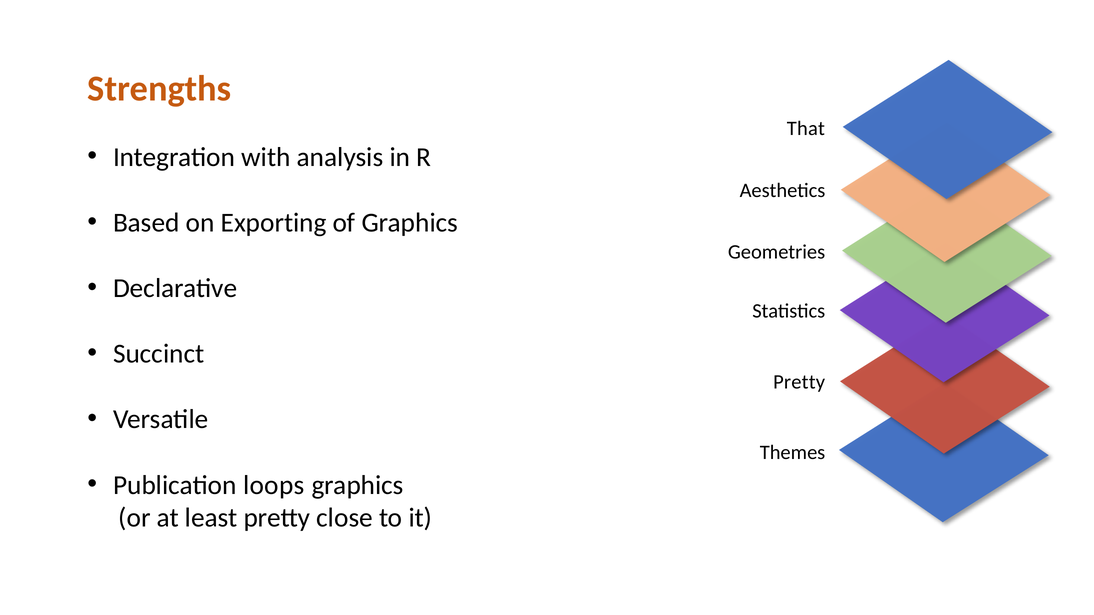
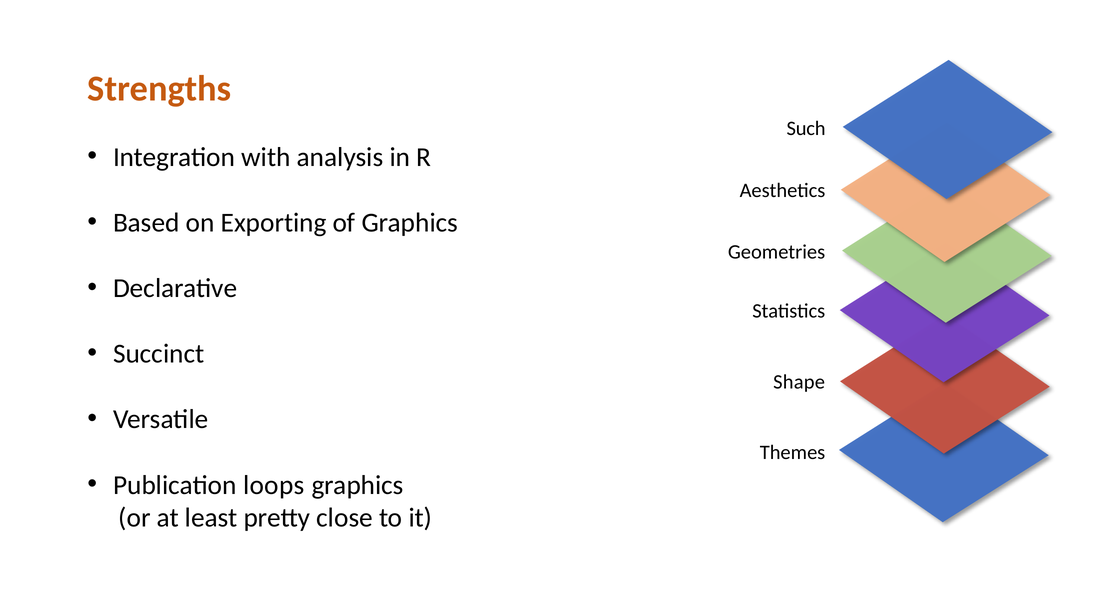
That: That -> Such (806, 129)
Pretty: Pretty -> Shape (799, 382)
